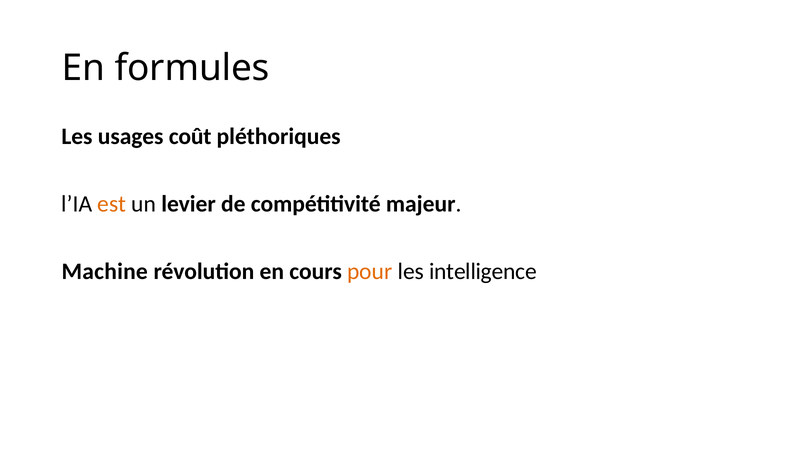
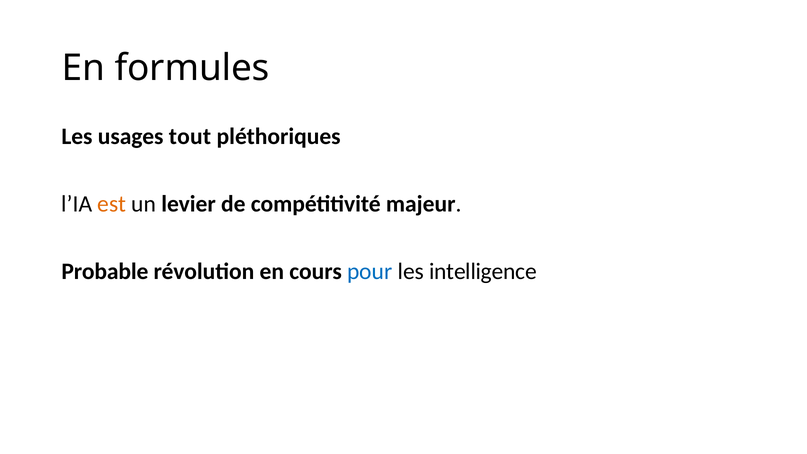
coût: coût -> tout (190, 136)
Machine: Machine -> Probable (105, 271)
pour colour: orange -> blue (370, 271)
